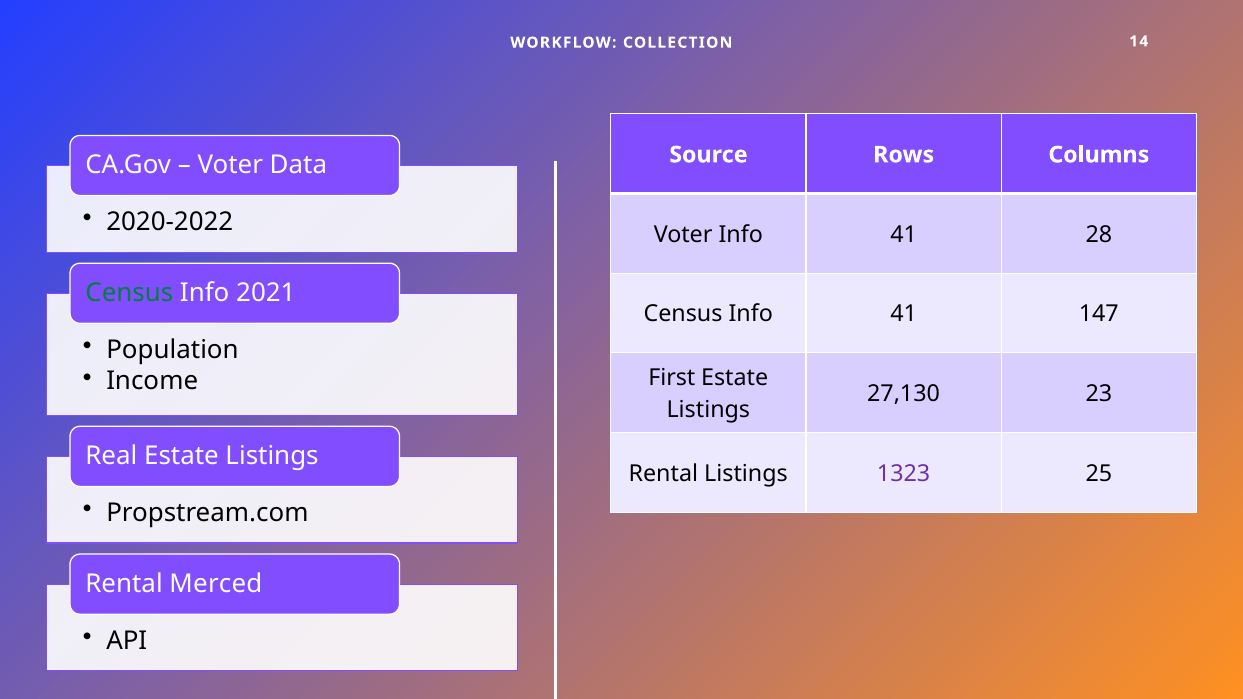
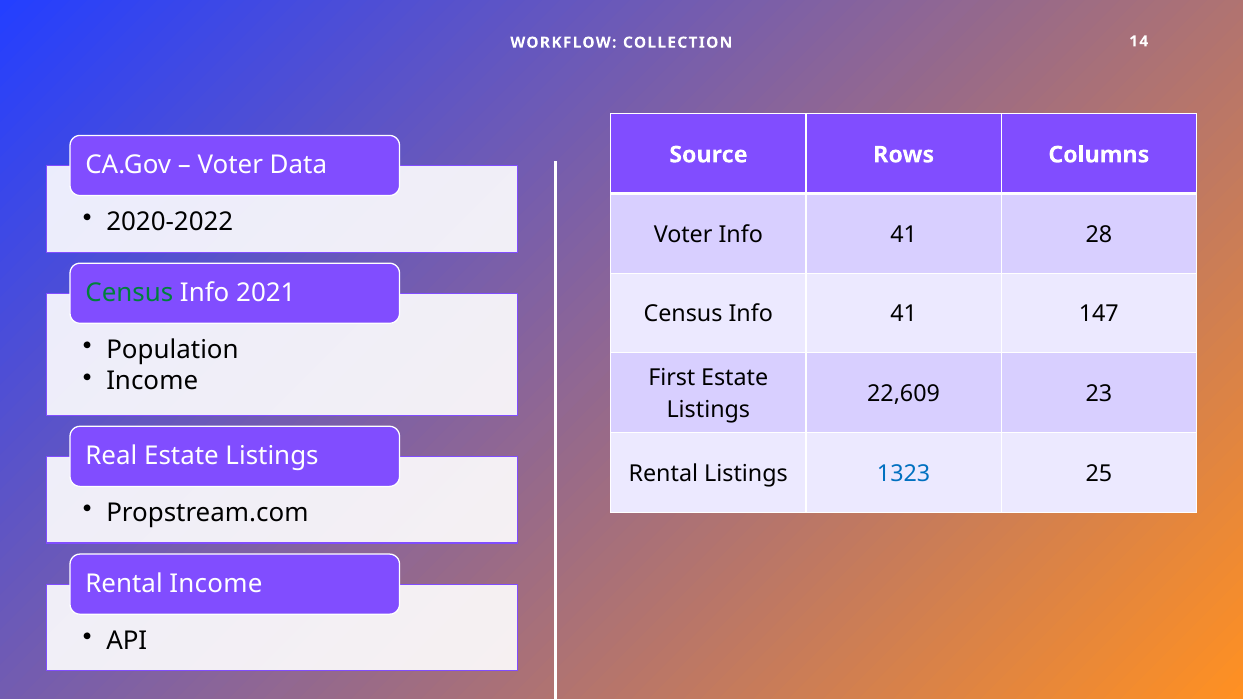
27,130: 27,130 -> 22,609 (904, 394)
1323 colour: purple -> blue (904, 474)
Rental Merced: Merced -> Income (216, 584)
